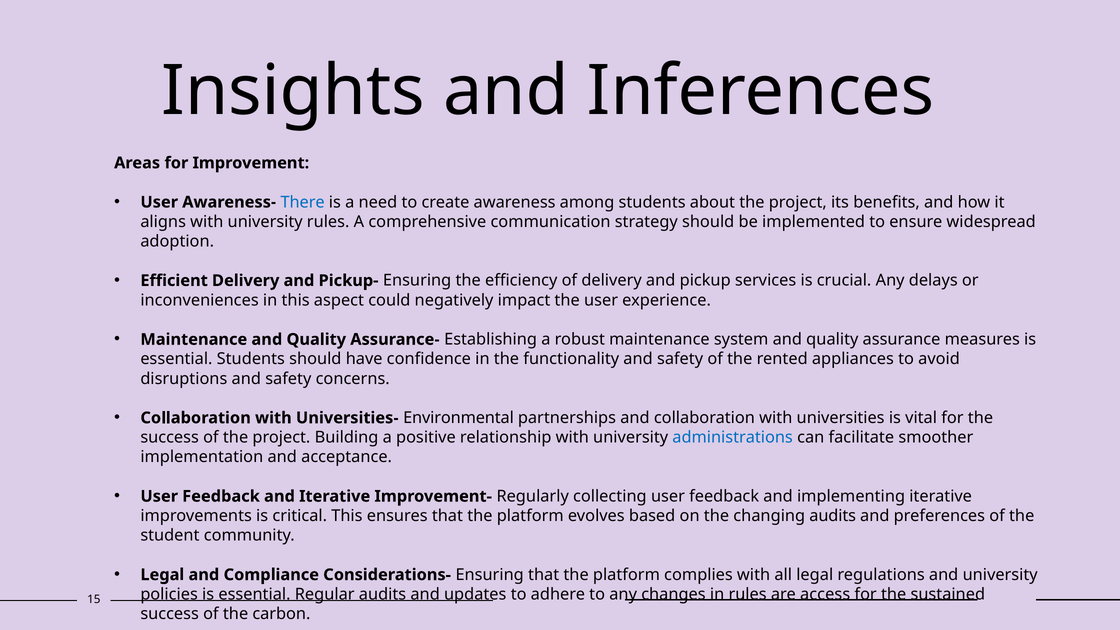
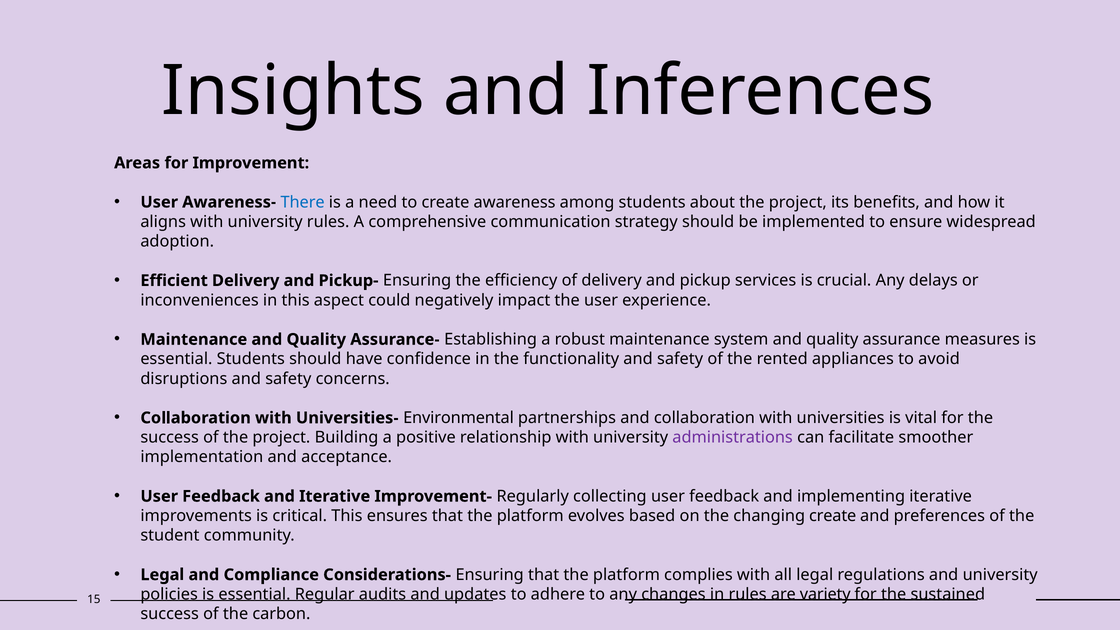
administrations colour: blue -> purple (733, 437)
changing audits: audits -> create (833, 516)
access: access -> variety (825, 594)
